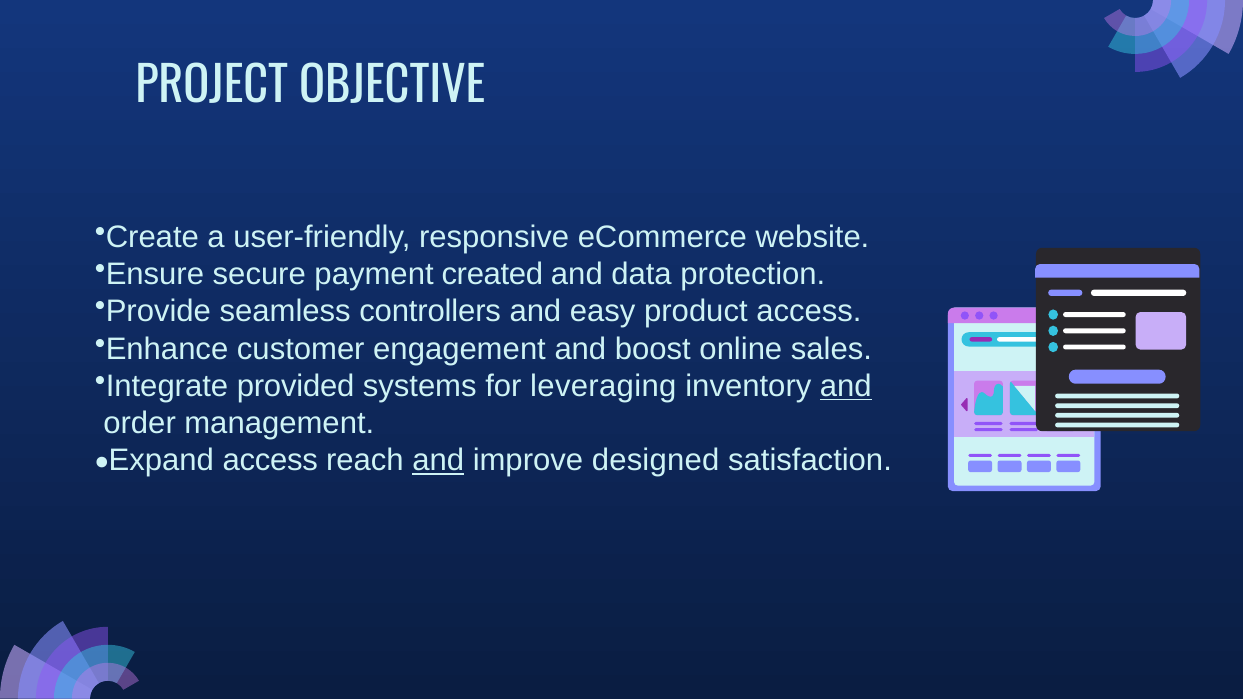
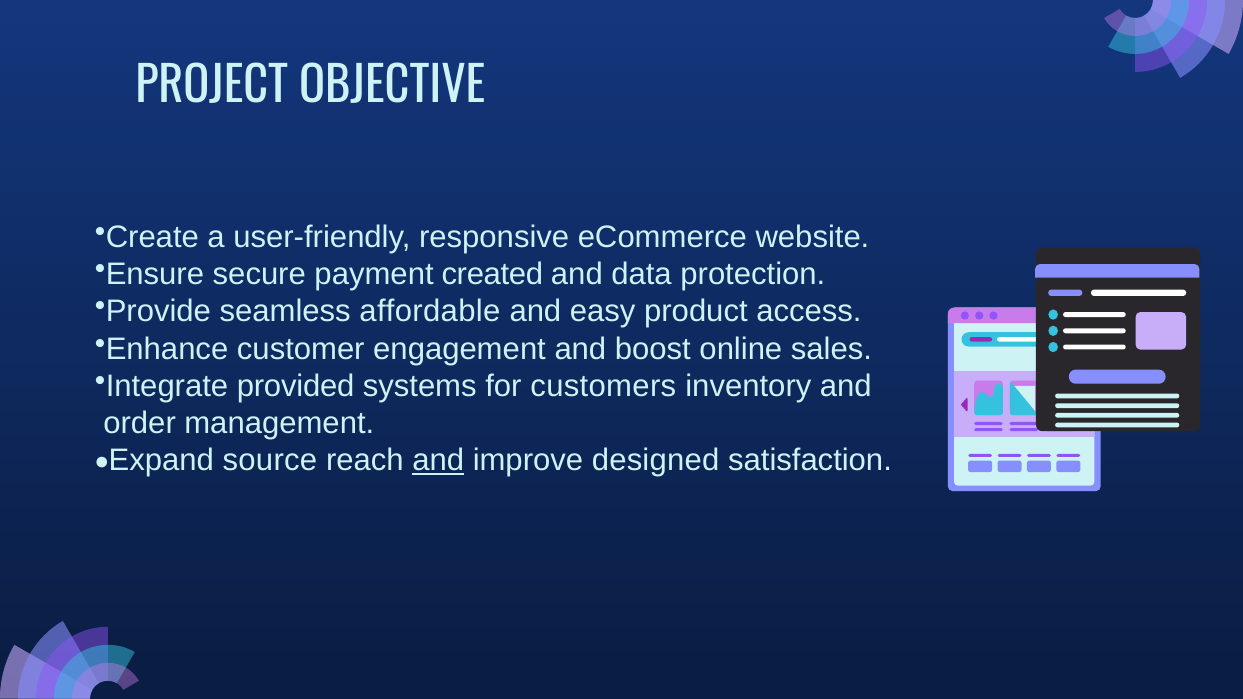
controllers: controllers -> affordable (430, 312)
leveraging: leveraging -> customers (603, 386)
and underline: present -> none (846, 386)
Expand access: access -> source (270, 461)
